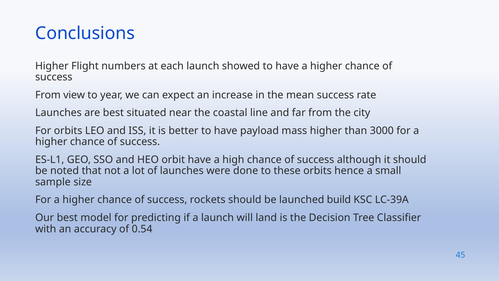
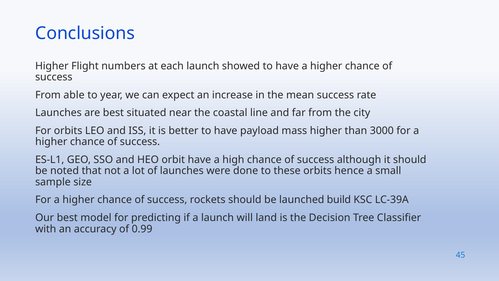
view: view -> able (74, 95)
0.54: 0.54 -> 0.99 (142, 229)
